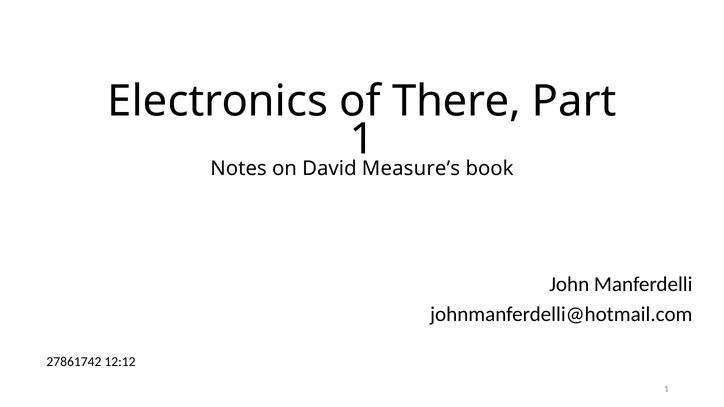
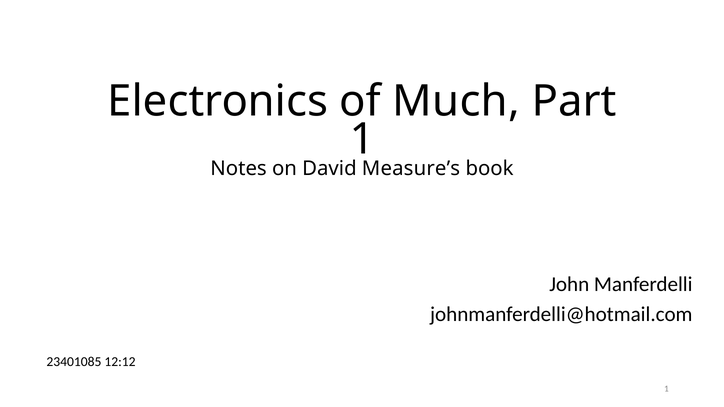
There: There -> Much (456, 101)
27861742: 27861742 -> 23401085 (74, 362)
